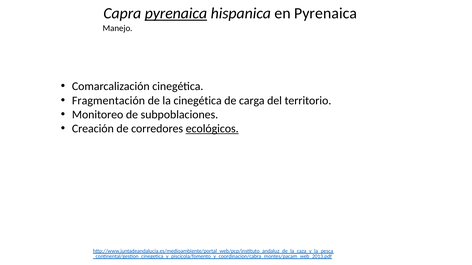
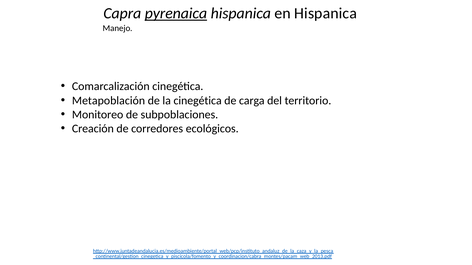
en Pyrenaica: Pyrenaica -> Hispanica (326, 13)
Fragmentación: Fragmentación -> Metapoblación (109, 101)
ecológicos underline: present -> none (212, 129)
